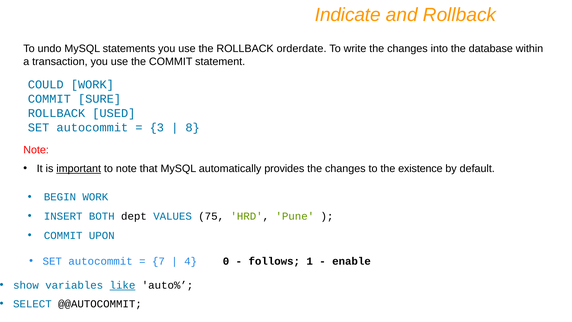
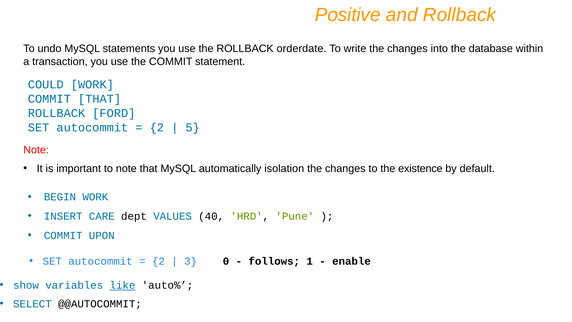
Indicate: Indicate -> Positive (348, 15)
COMMIT SURE: SURE -> THAT (99, 99)
USED: USED -> FORD (114, 113)
3: 3 -> 2 (157, 127)
8: 8 -> 5 (193, 127)
important underline: present -> none (79, 168)
provides: provides -> isolation (284, 168)
BOTH: BOTH -> CARE (102, 216)
75: 75 -> 40 (211, 216)
7: 7 -> 2 (158, 261)
4: 4 -> 3 (191, 261)
